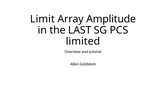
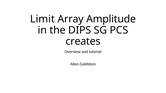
LAST: LAST -> DIPS (80, 30)
limited: limited -> creates (83, 41)
